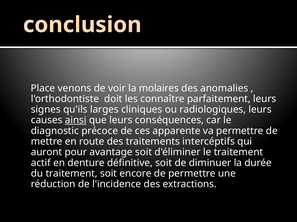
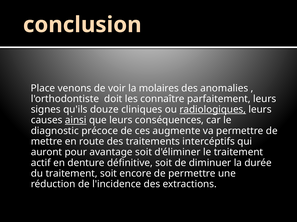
larges: larges -> douze (104, 110)
radiologiques underline: none -> present (213, 110)
apparente: apparente -> augmente (176, 131)
